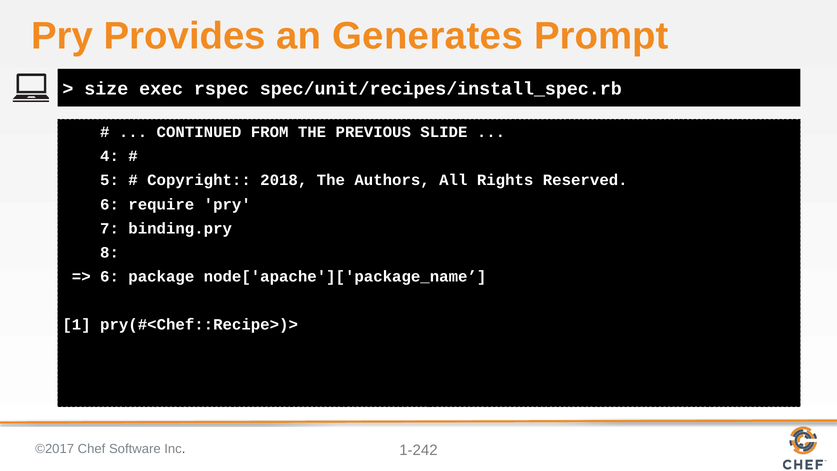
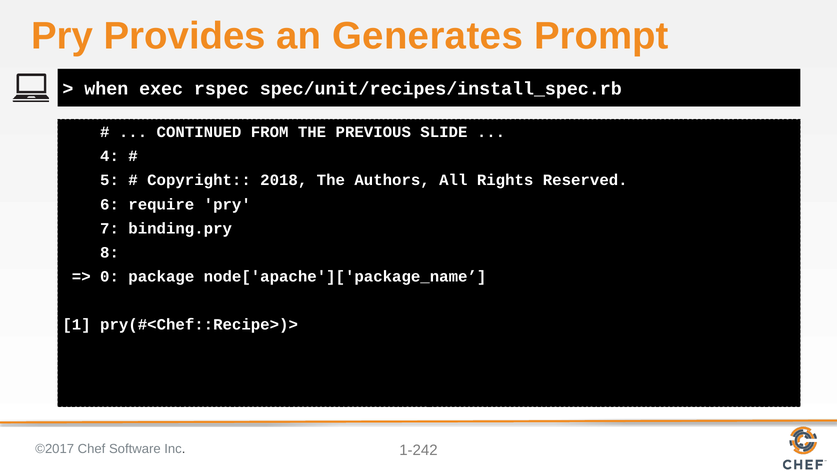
size: size -> when (106, 89)
6: 6 -> 0 (110, 276)
